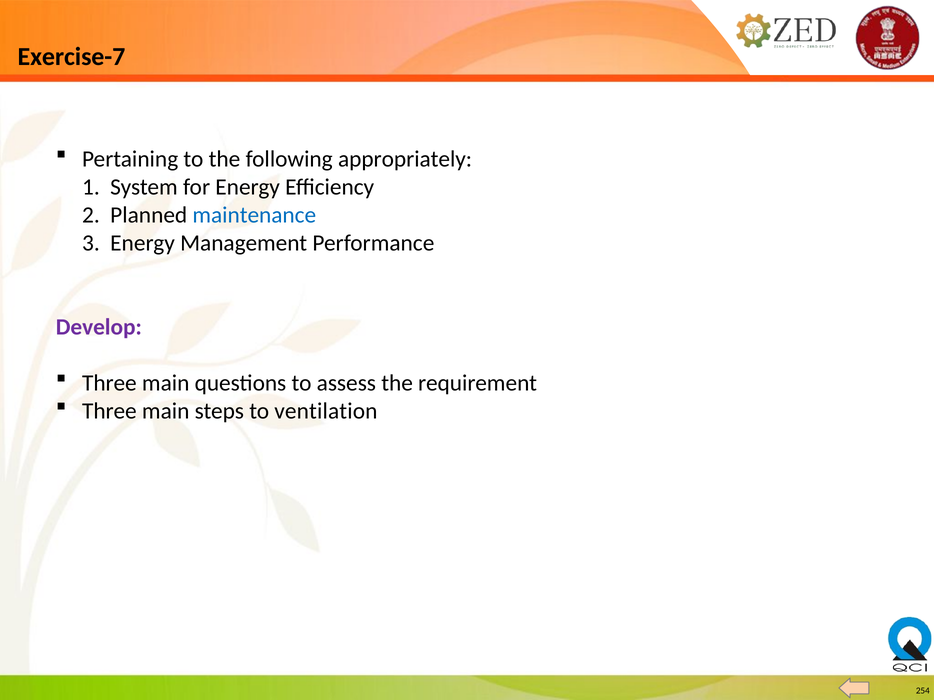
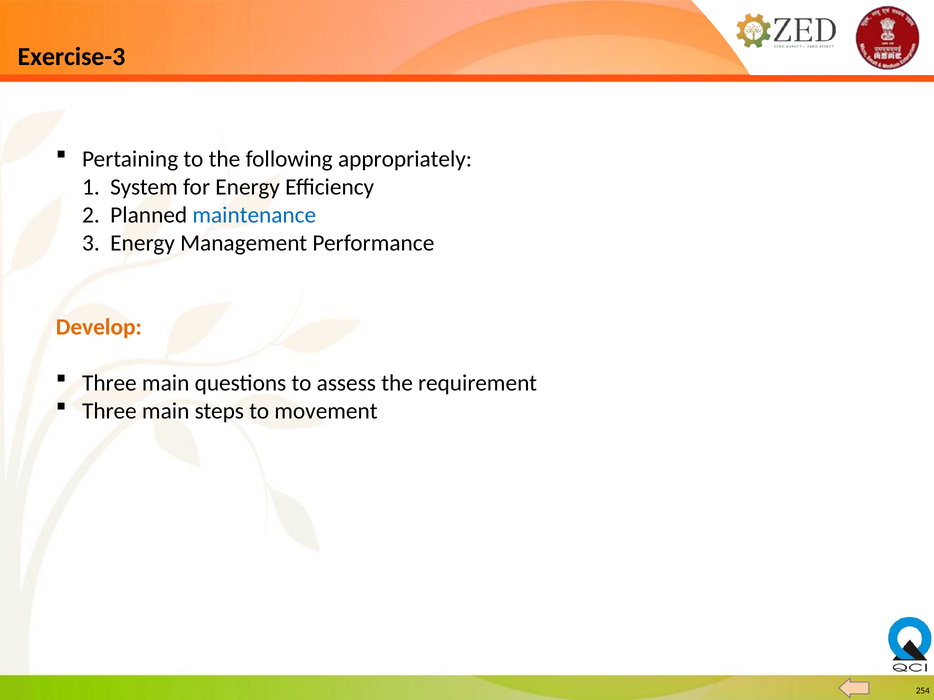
Exercise-7: Exercise-7 -> Exercise-3 (71, 57)
Develop colour: purple -> orange (99, 327)
ventilation: ventilation -> movement (326, 411)
